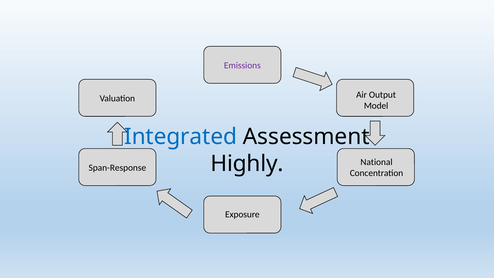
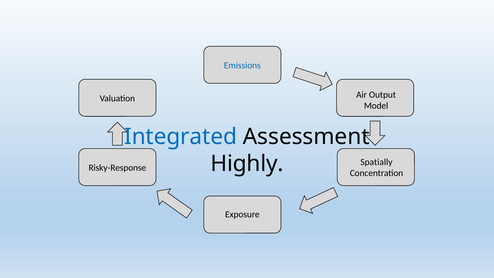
Emissions colour: purple -> blue (242, 65)
National: National -> Spatially (376, 162)
Span-Response: Span-Response -> Risky-Response (117, 168)
